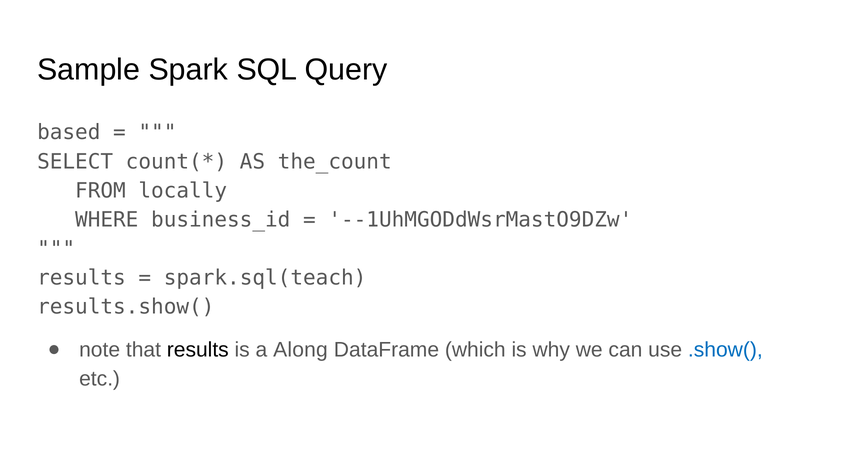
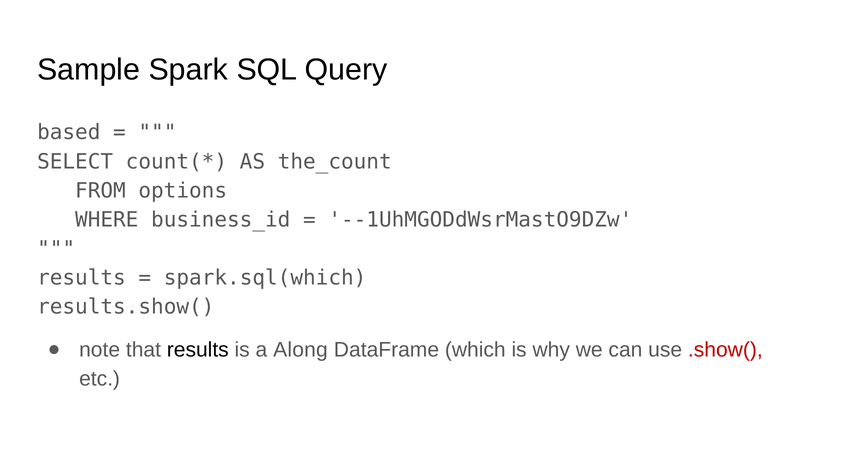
locally: locally -> options (183, 190)
spark.sql(teach: spark.sql(teach -> spark.sql(which (265, 278)
.show( colour: blue -> red (725, 350)
